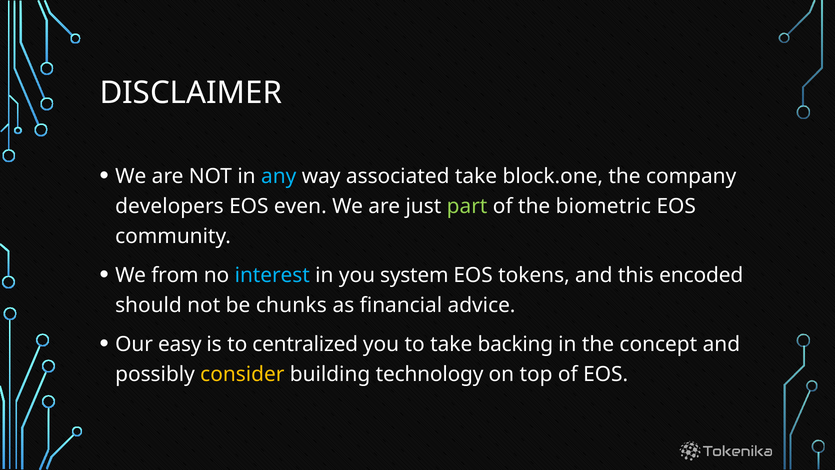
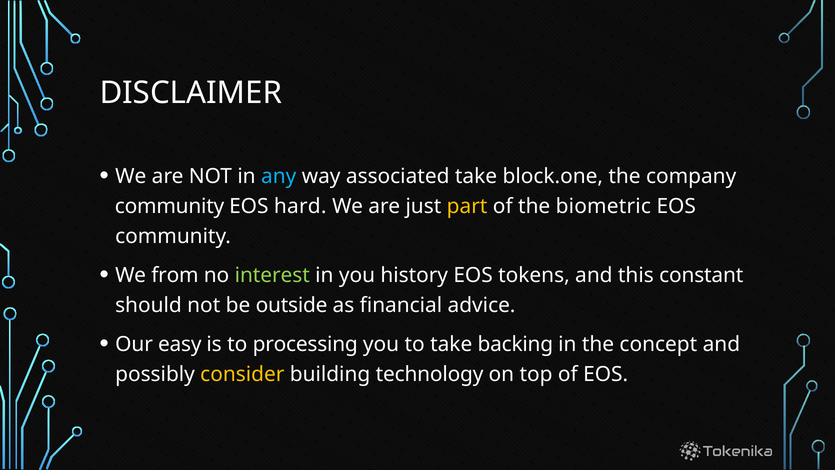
developers: developers -> community (170, 206)
even: even -> hard (300, 206)
part colour: light green -> yellow (467, 206)
interest colour: light blue -> light green (272, 275)
system: system -> history (414, 275)
encoded: encoded -> constant (701, 275)
chunks: chunks -> outside (292, 305)
centralized: centralized -> processing (305, 344)
